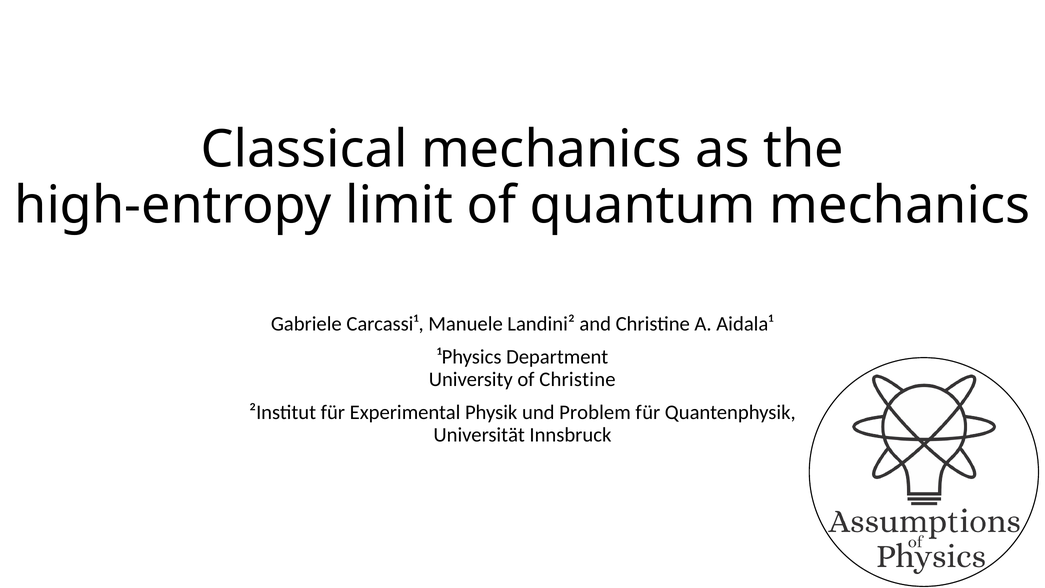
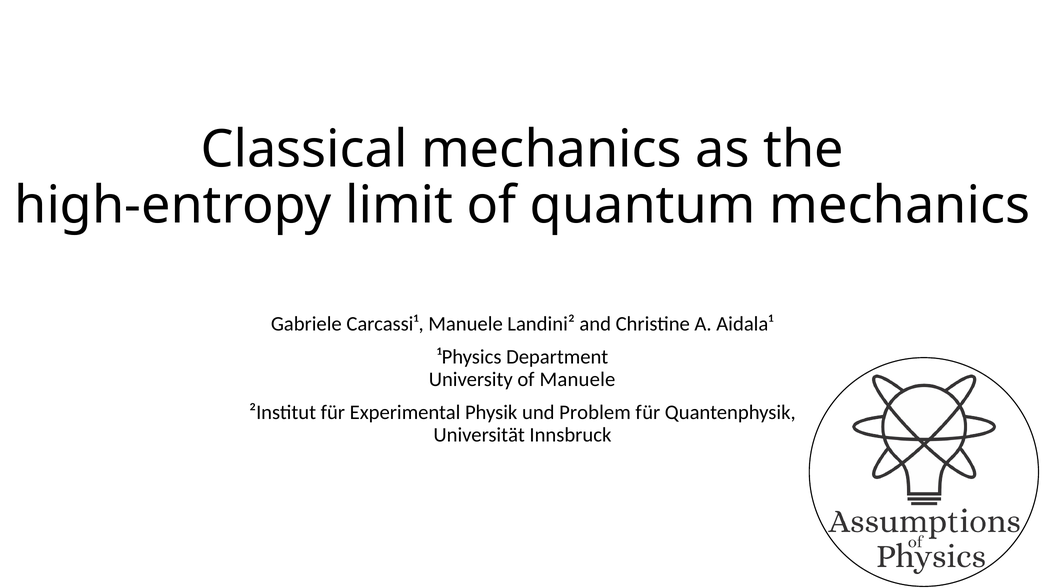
of Christine: Christine -> Manuele (577, 379)
